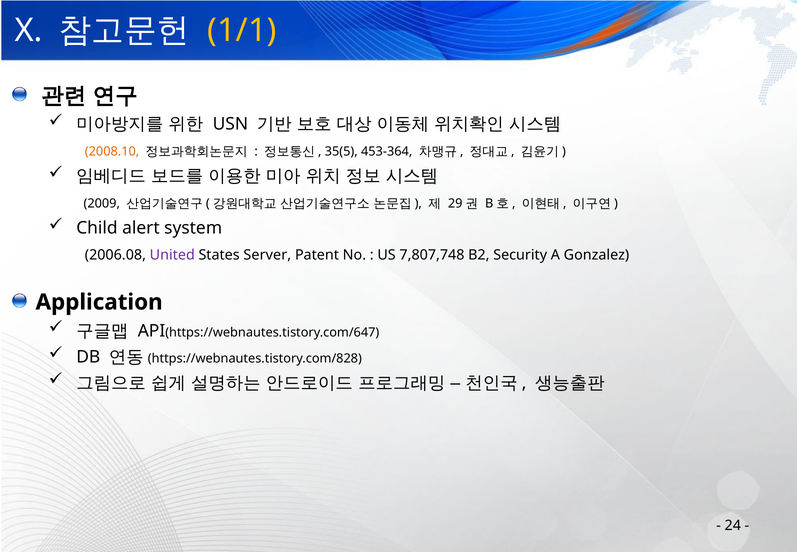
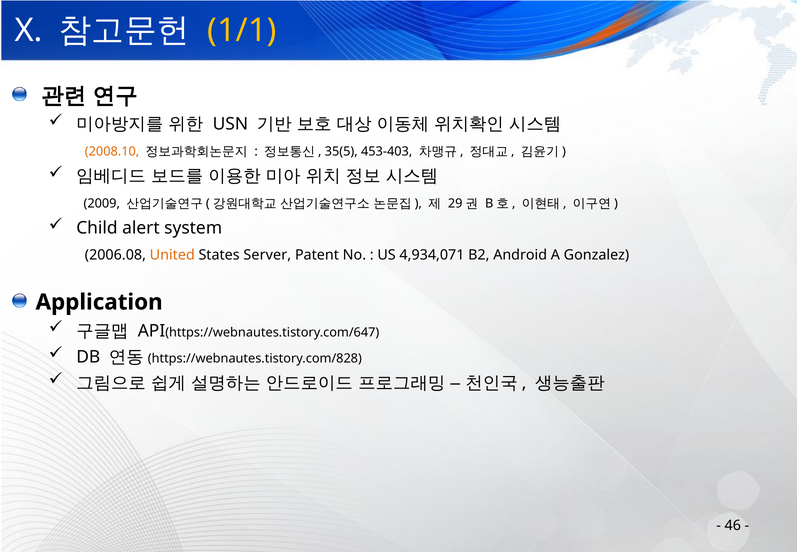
453-364: 453-364 -> 453-403 (387, 152)
United colour: purple -> orange (172, 255)
7,807,748: 7,807,748 -> 4,934,071 (432, 255)
Security: Security -> Android (520, 255)
24: 24 -> 46 (733, 525)
